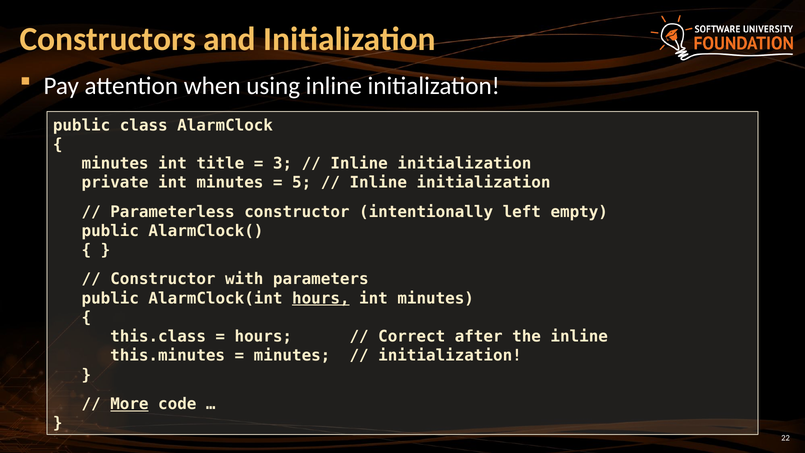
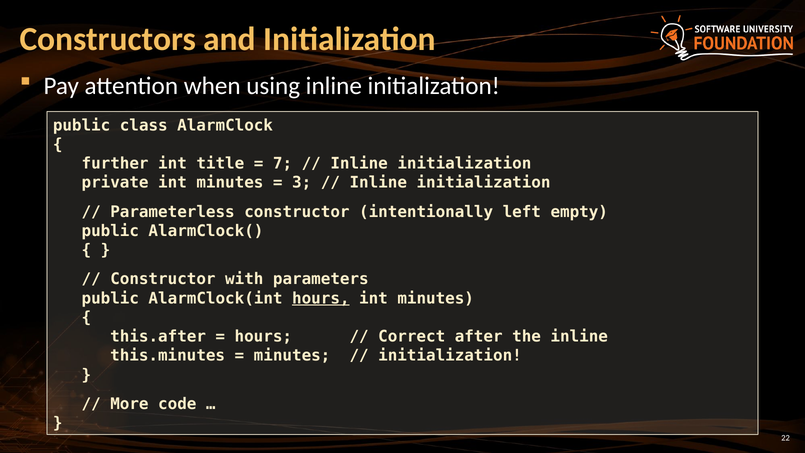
minutes: minutes -> further (115, 163)
3: 3 -> 7 (283, 163)
5: 5 -> 3 (302, 183)
this.class: this.class -> this.after (158, 336)
More underline: present -> none (129, 404)
